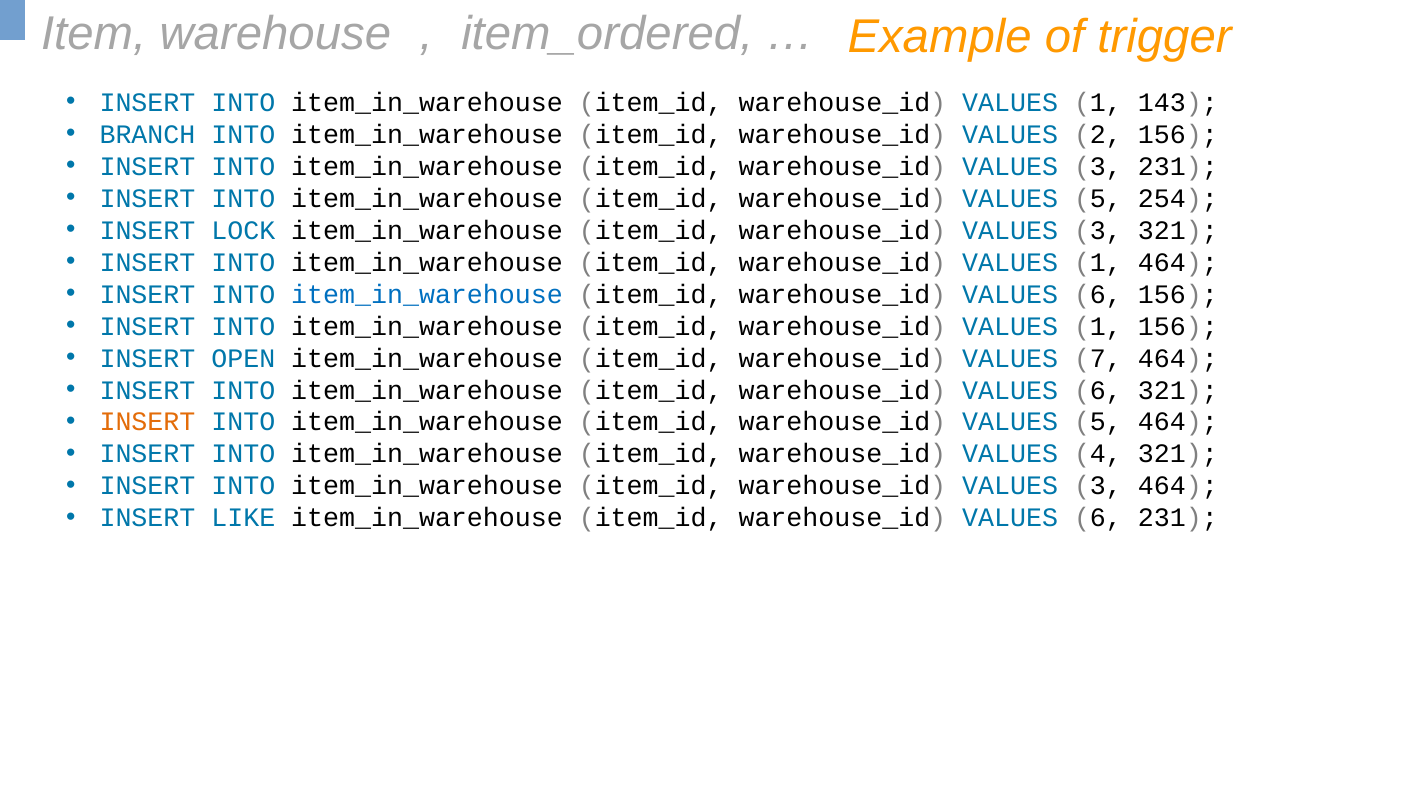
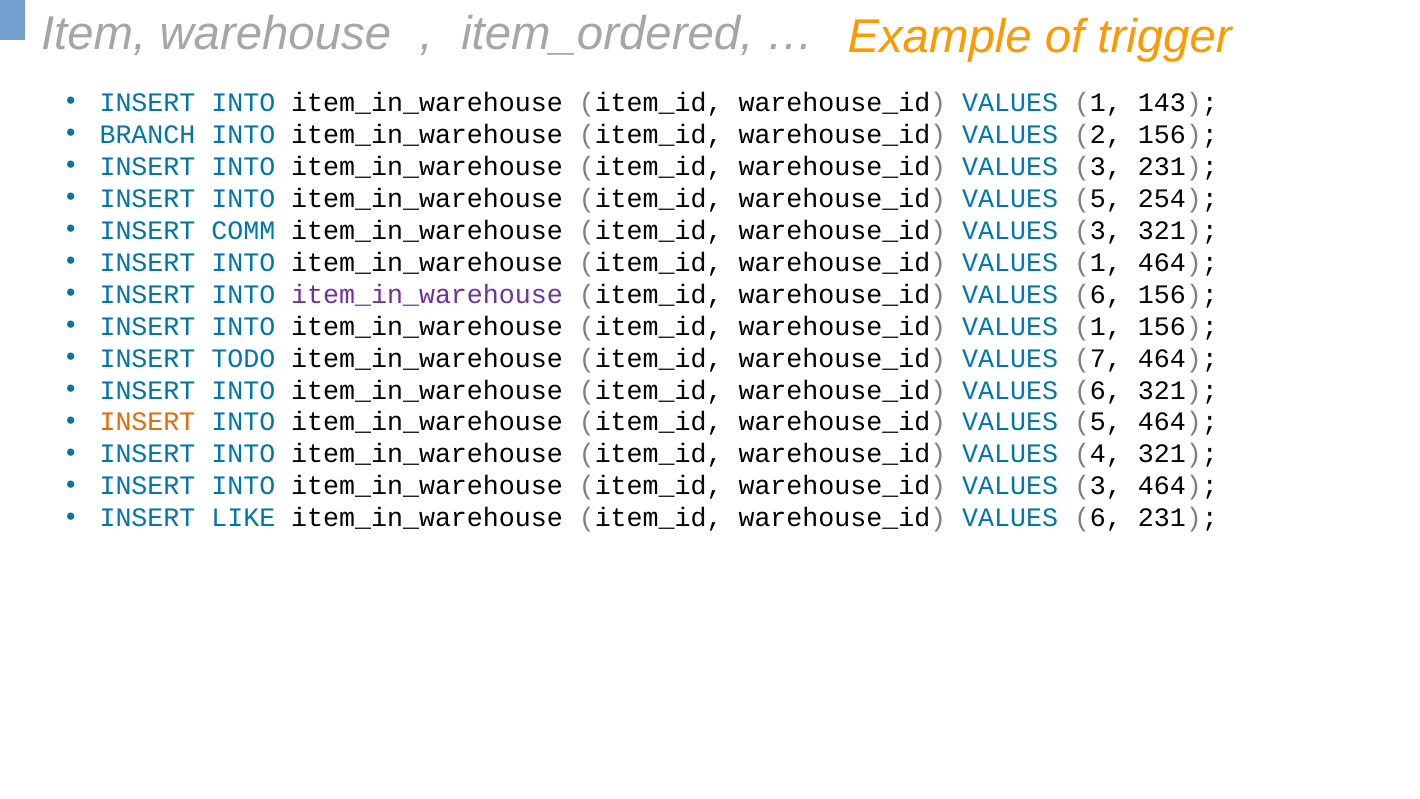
LOCK: LOCK -> COMM (243, 230)
item_in_warehouse colour: blue -> purple (427, 294)
OPEN: OPEN -> TODO (243, 358)
